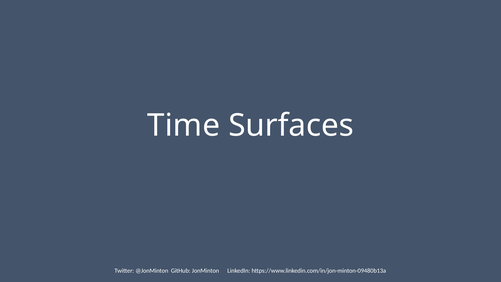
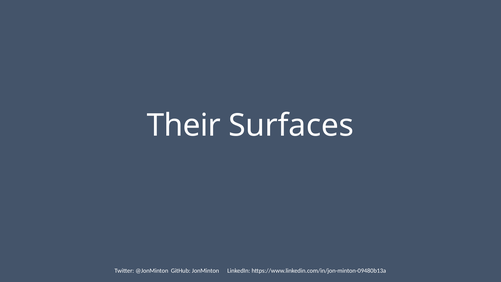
Time: Time -> Their (184, 125)
